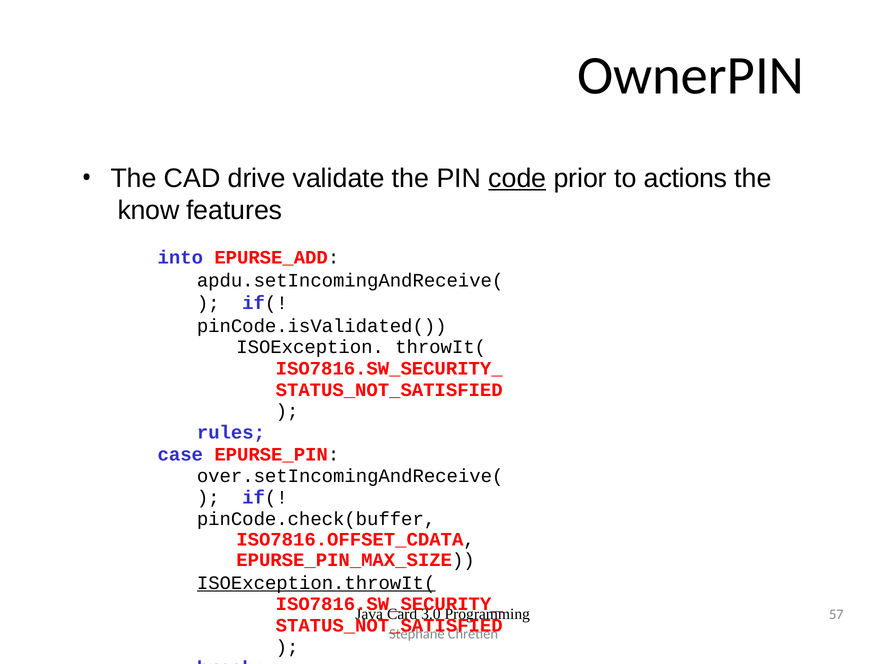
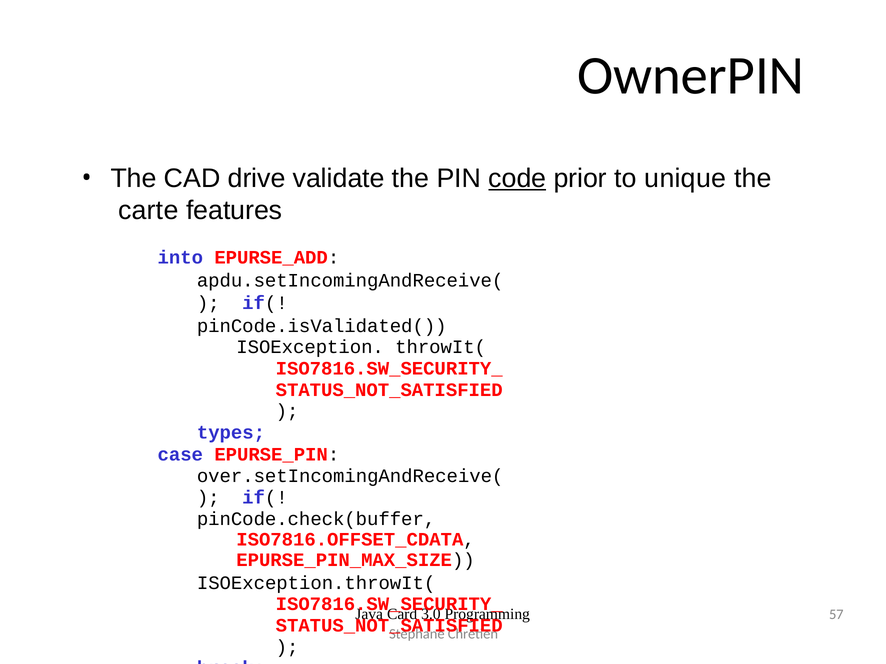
actions: actions -> unique (685, 178)
know: know -> carte (148, 210)
rules: rules -> types (231, 433)
ISOException.throwIt( underline: present -> none (316, 583)
